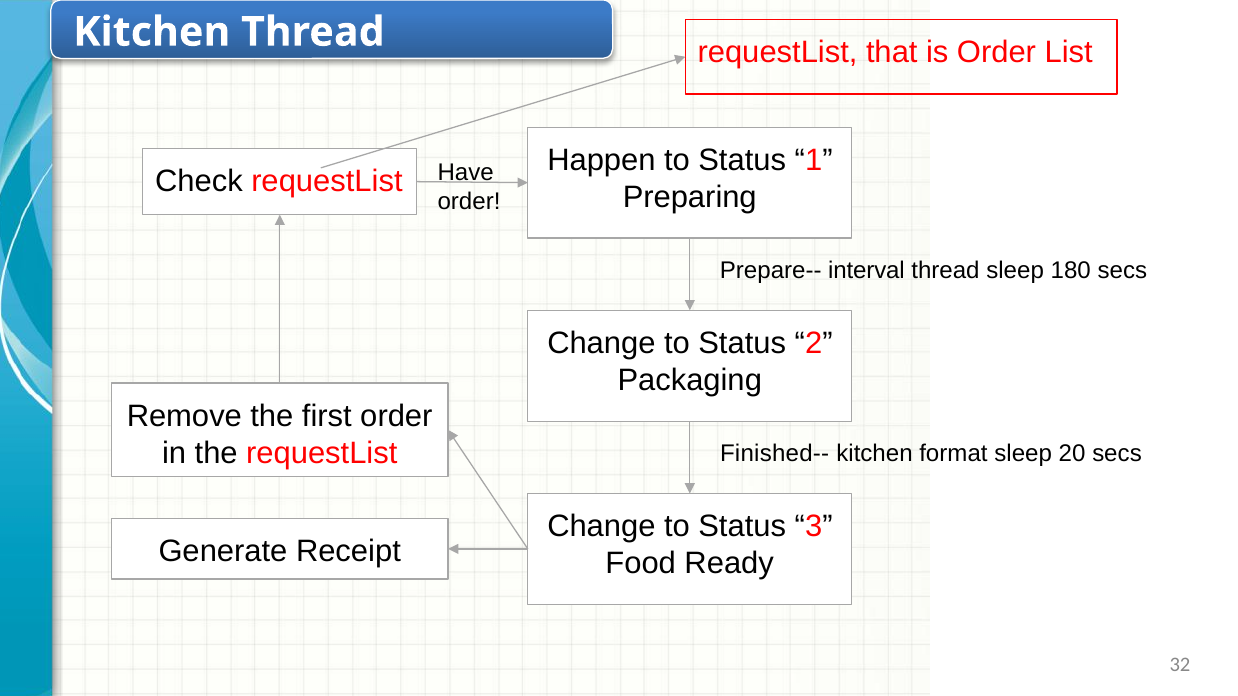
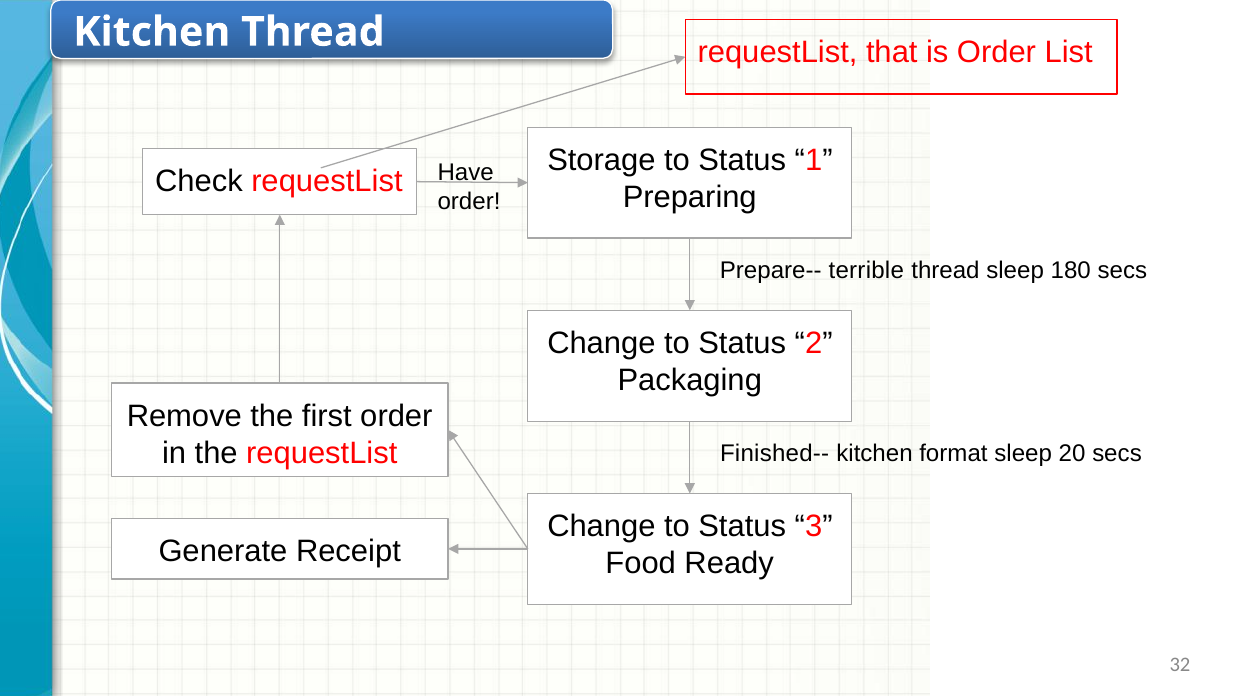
Happen: Happen -> Storage (601, 160)
interval: interval -> terrible (866, 271)
